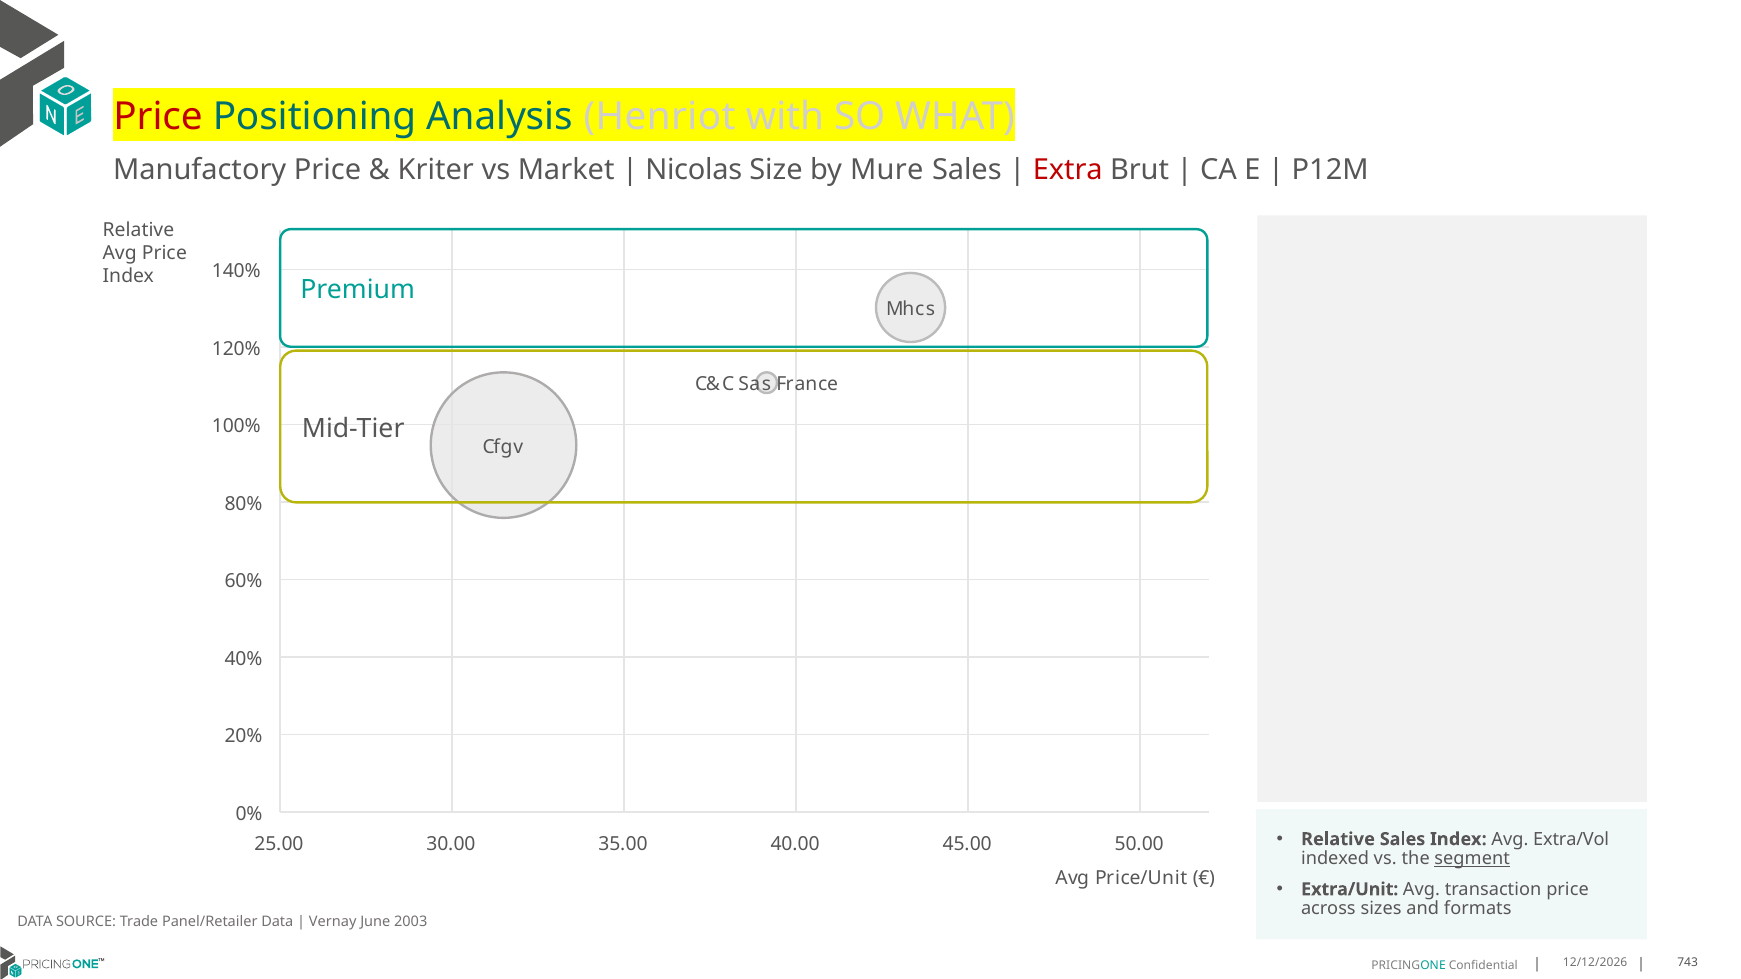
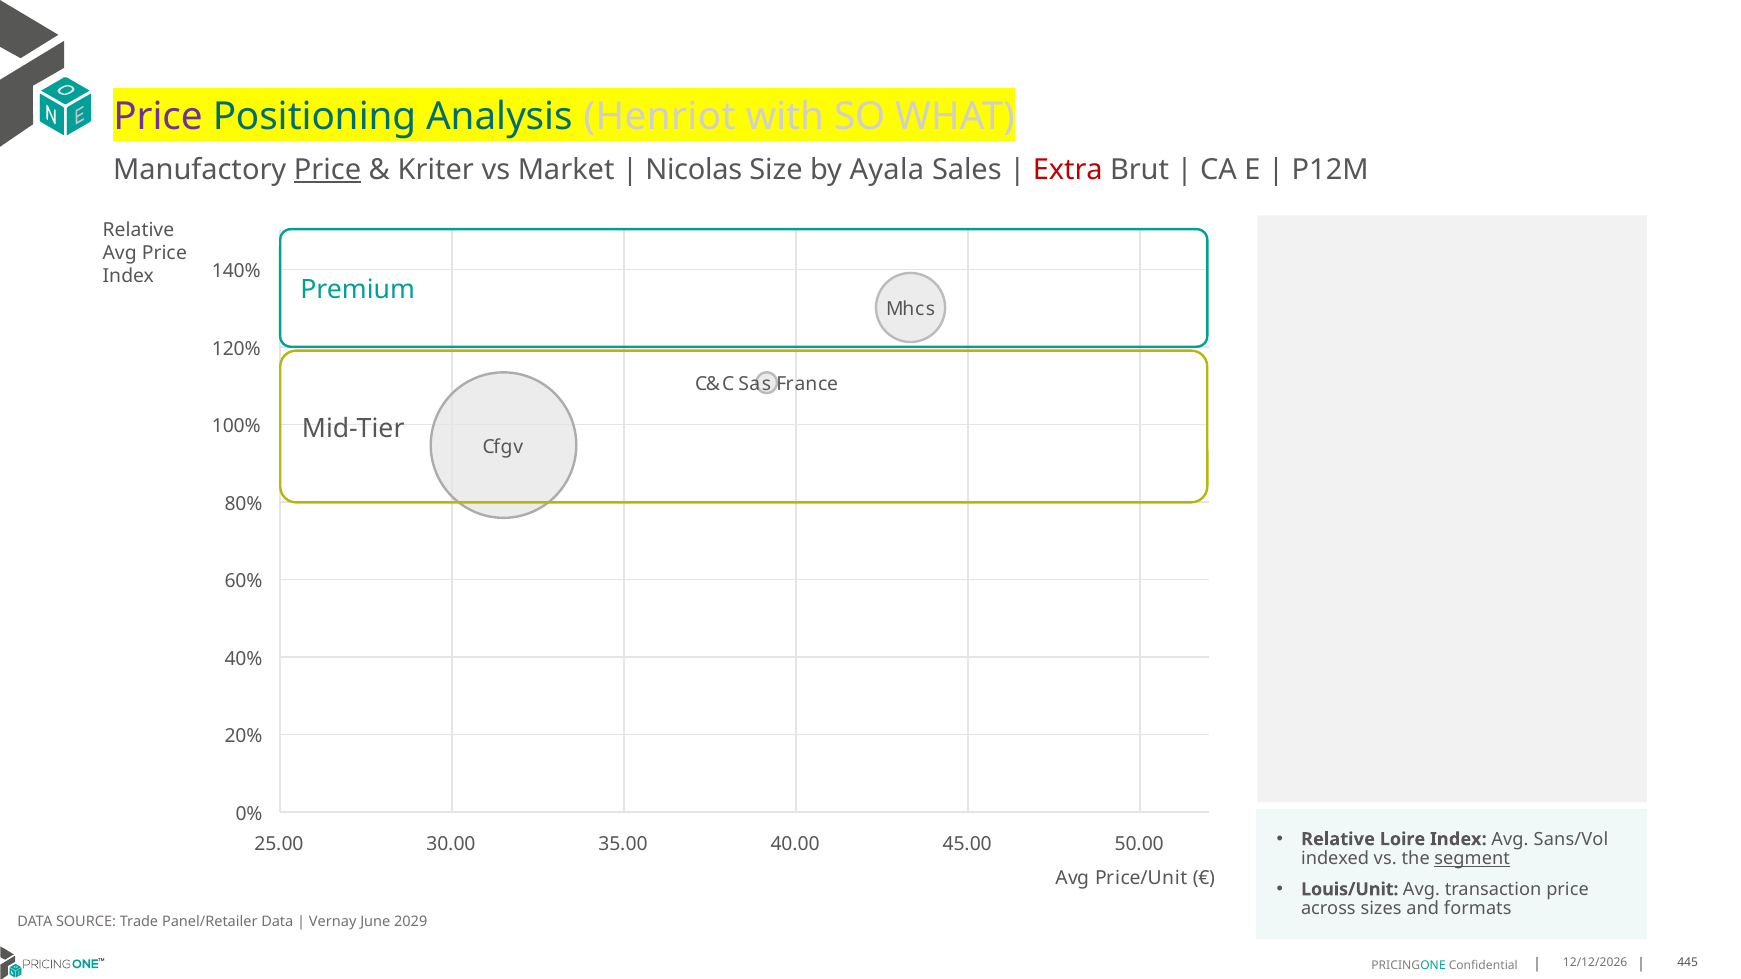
Price colour: red -> purple (158, 117)
Price underline: none -> present (327, 170)
Mure: Mure -> Ayala (887, 170)
Relative Sales: Sales -> Loire (1402, 839)
Extra/Vol: Extra/Vol -> Sans/Vol (1571, 839)
Extra/Unit: Extra/Unit -> Louis/Unit (1350, 890)
2003: 2003 -> 2029 (411, 922)
743: 743 -> 445 (1688, 963)
